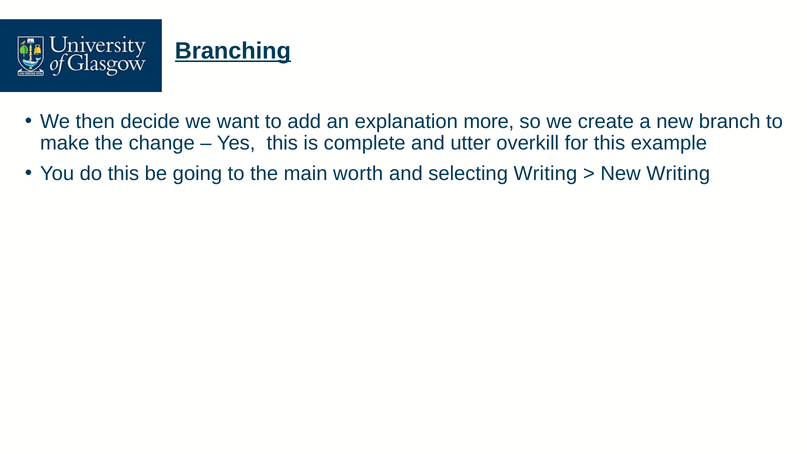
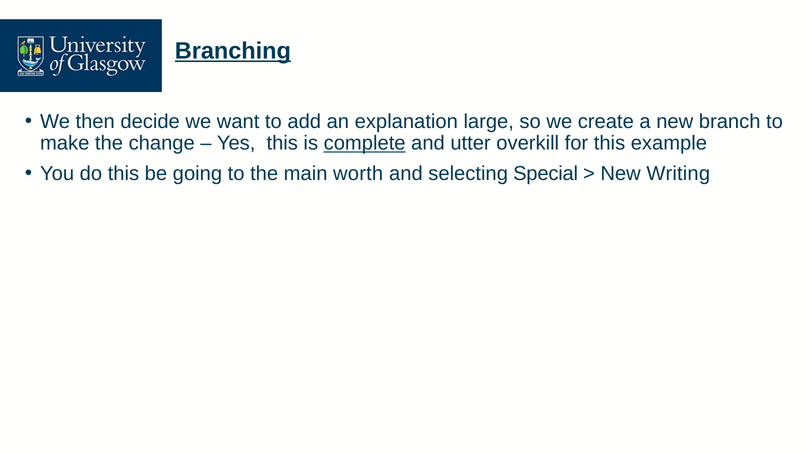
more: more -> large (489, 122)
complete underline: none -> present (365, 143)
selecting Writing: Writing -> Special (546, 173)
